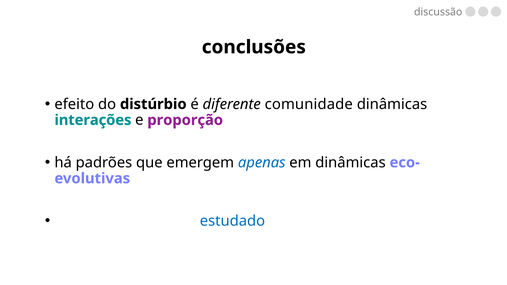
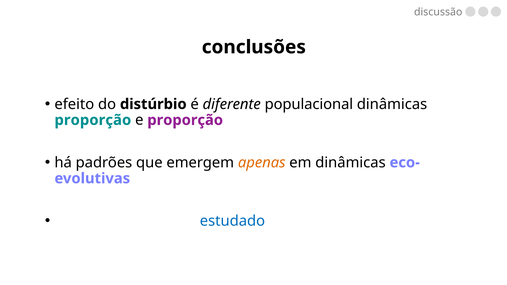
comunidade: comunidade -> populacional (309, 104)
interações: interações -> proporção (93, 120)
apenas colour: blue -> orange (262, 163)
